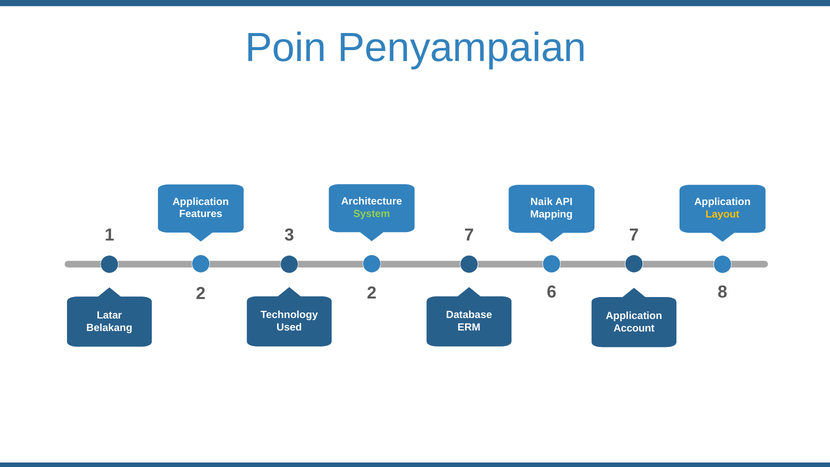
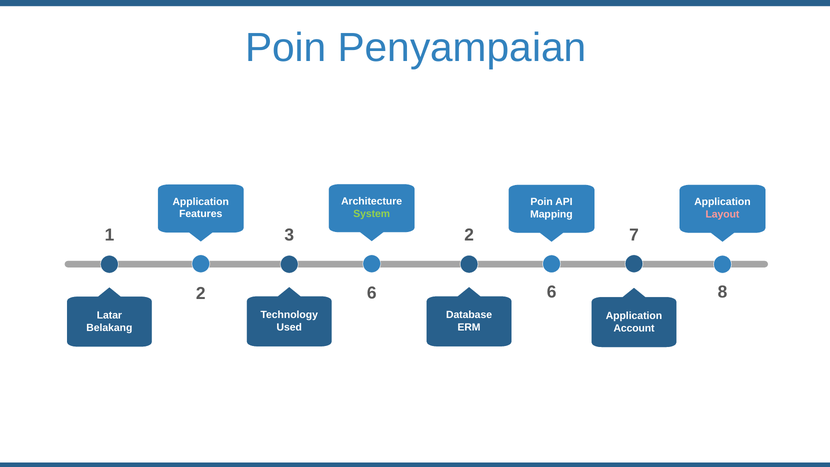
Naik: Naik -> Poin (542, 202)
Layout colour: yellow -> pink (722, 214)
3 7: 7 -> 2 (469, 235)
2 2: 2 -> 6 (372, 293)
